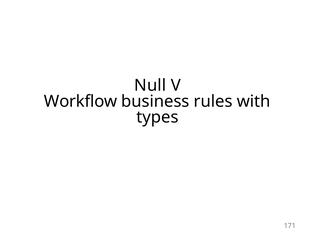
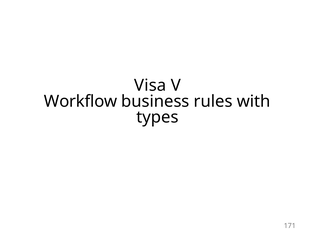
Null: Null -> Visa (150, 85)
